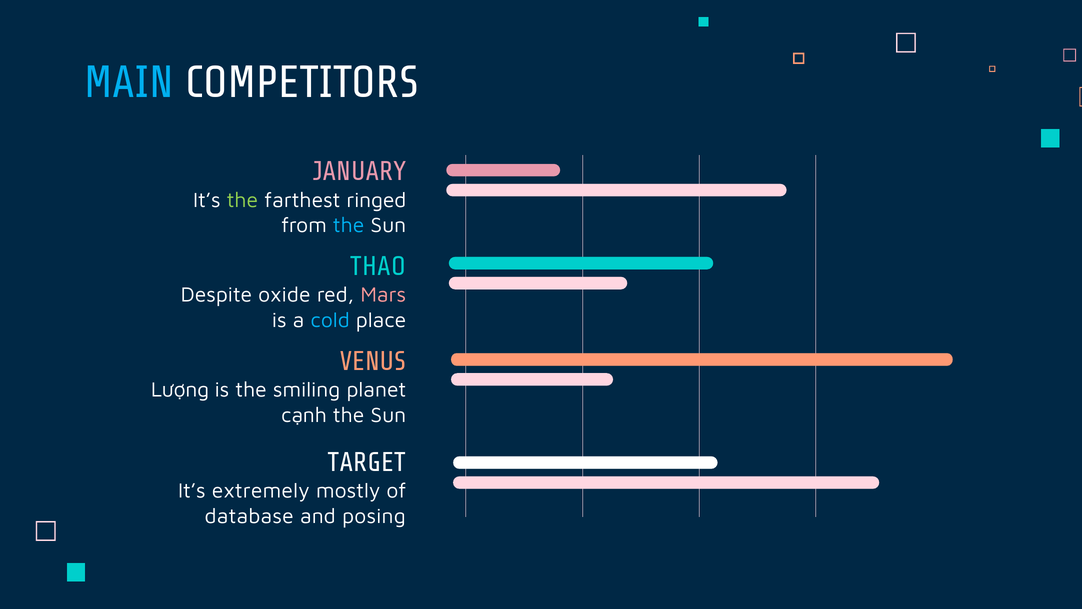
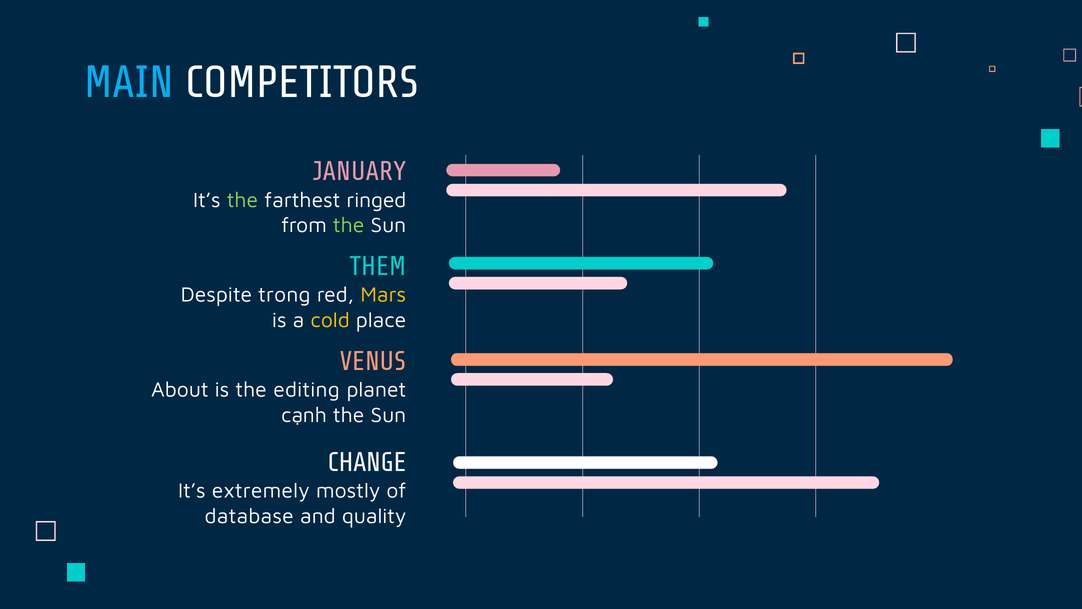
the colour: light blue -> light green (349, 225)
THAO: THAO -> THEM (378, 266)
oxide: oxide -> trong (284, 295)
Mars colour: pink -> yellow (383, 295)
cold colour: light blue -> yellow (330, 320)
Lượng: Lượng -> About (180, 390)
smiling: smiling -> editing (307, 390)
TARGET: TARGET -> CHANGE (367, 462)
posing: posing -> quality (374, 516)
